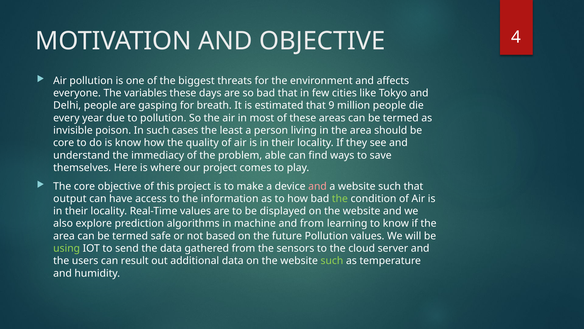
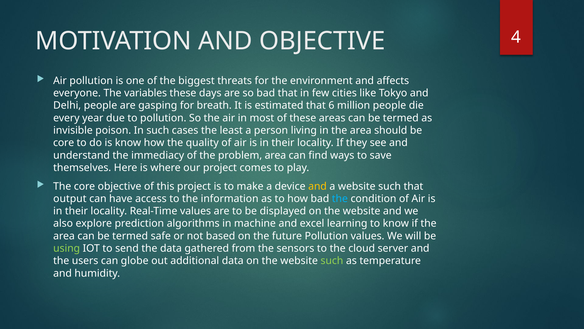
9: 9 -> 6 (331, 105)
problem able: able -> area (275, 155)
and colour: pink -> yellow (317, 186)
the colour: light green -> light blue (340, 198)
and from: from -> excel (312, 223)
result: result -> globe (135, 260)
